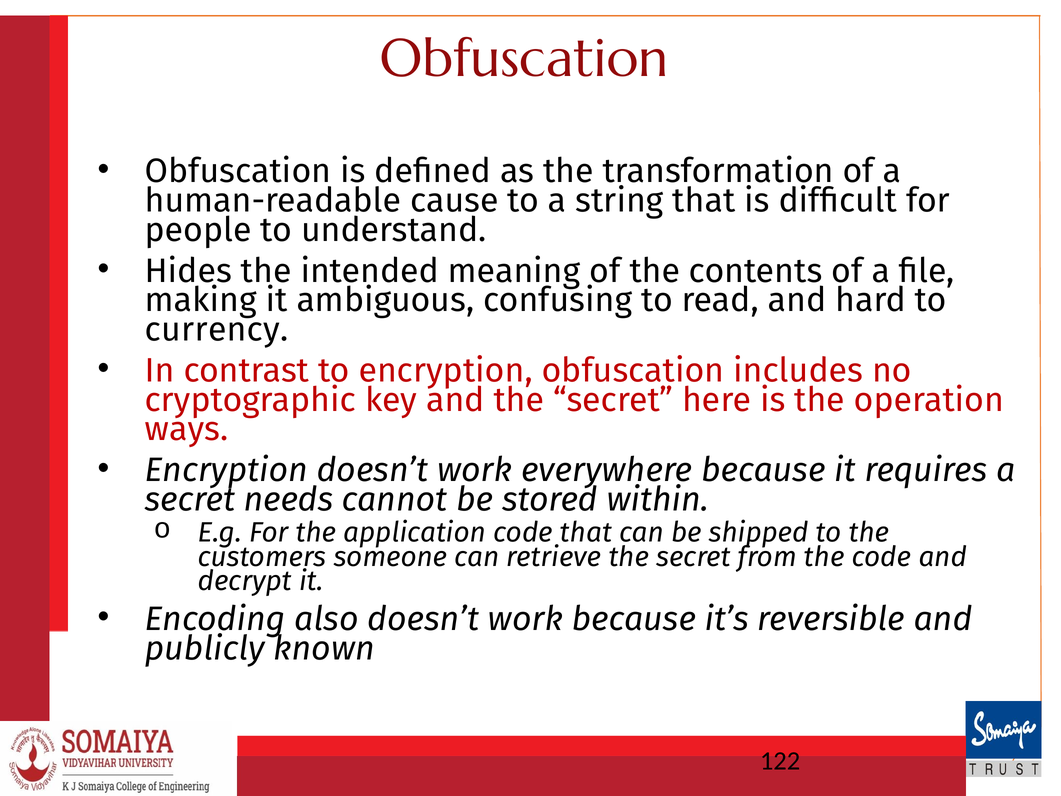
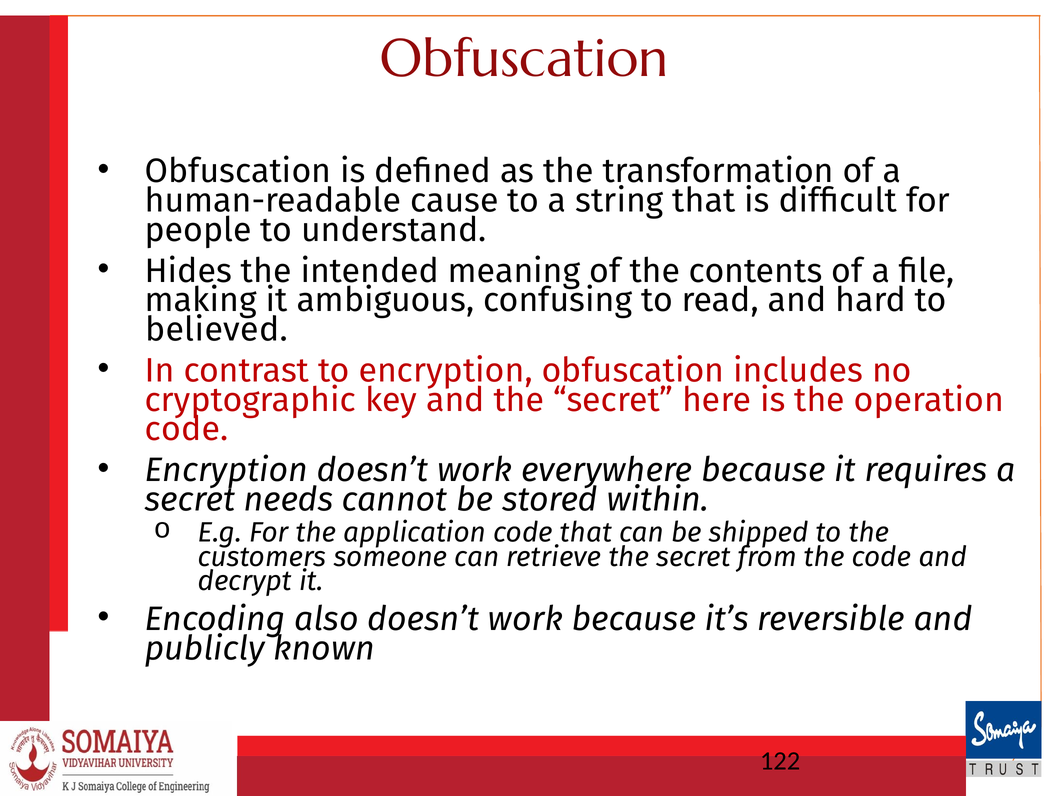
currency: currency -> believed (217, 329)
ways: ways -> code (187, 429)
